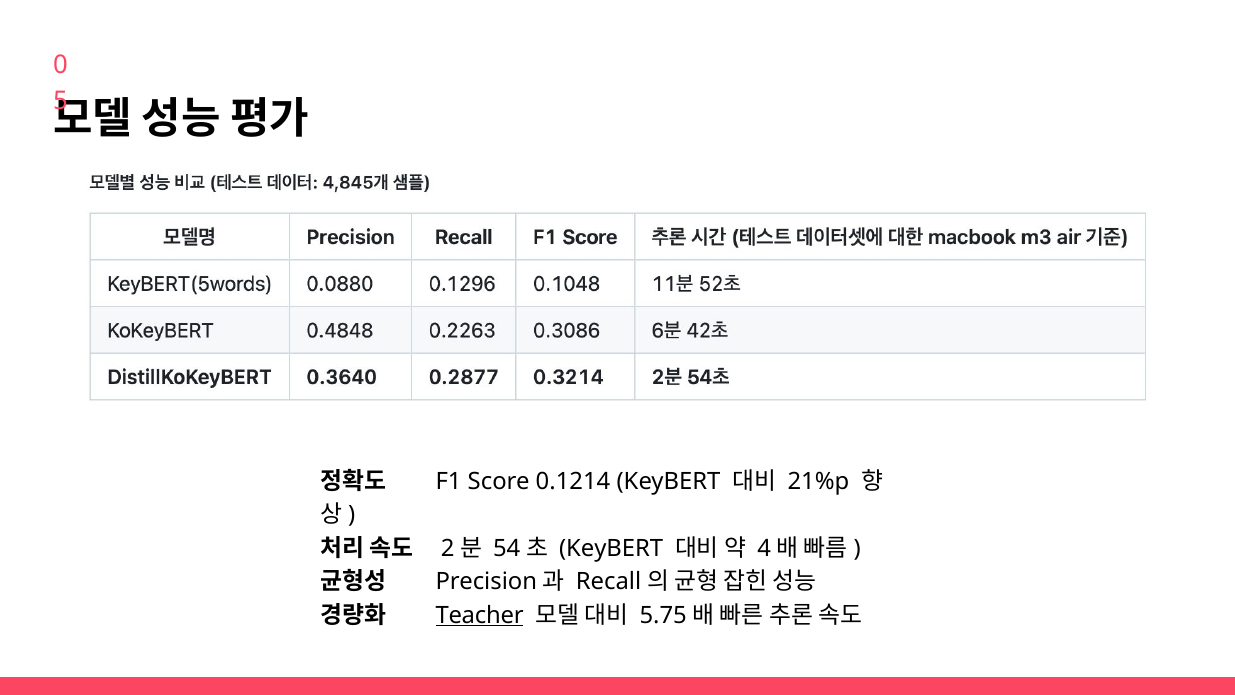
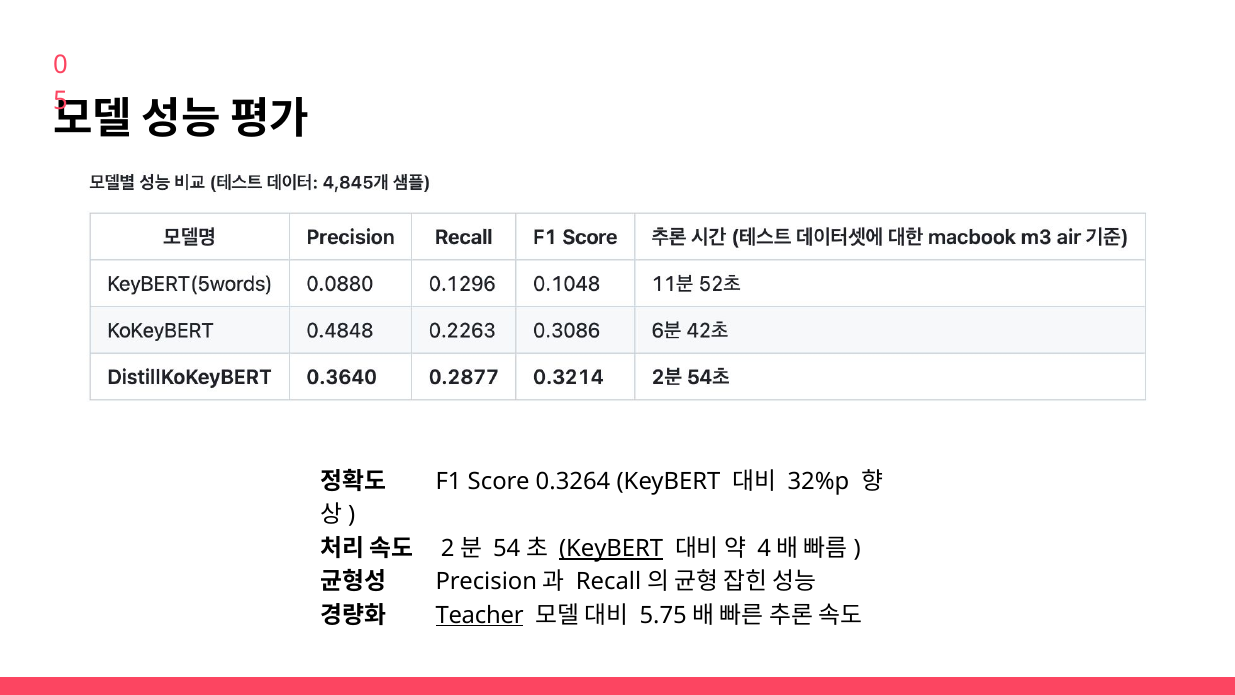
0.1214: 0.1214 -> 0.3264 (573, 481)
21%p: 21%p -> 32%p (818, 481)
KeyBERT underline: none -> present (611, 548)
